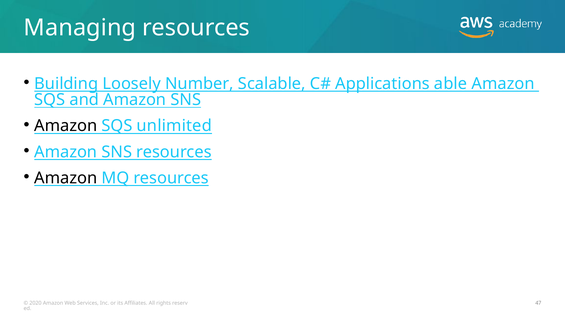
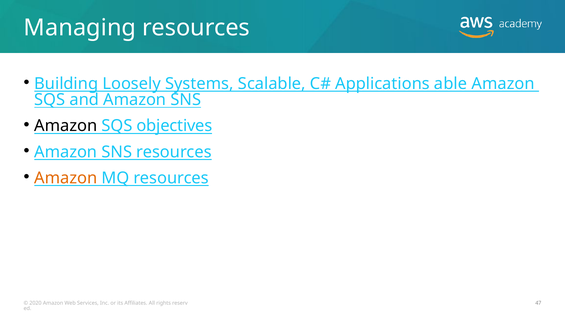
Number: Number -> Systems (199, 84)
unlimited: unlimited -> objectives (174, 126)
Amazon colour: black -> orange (66, 178)
